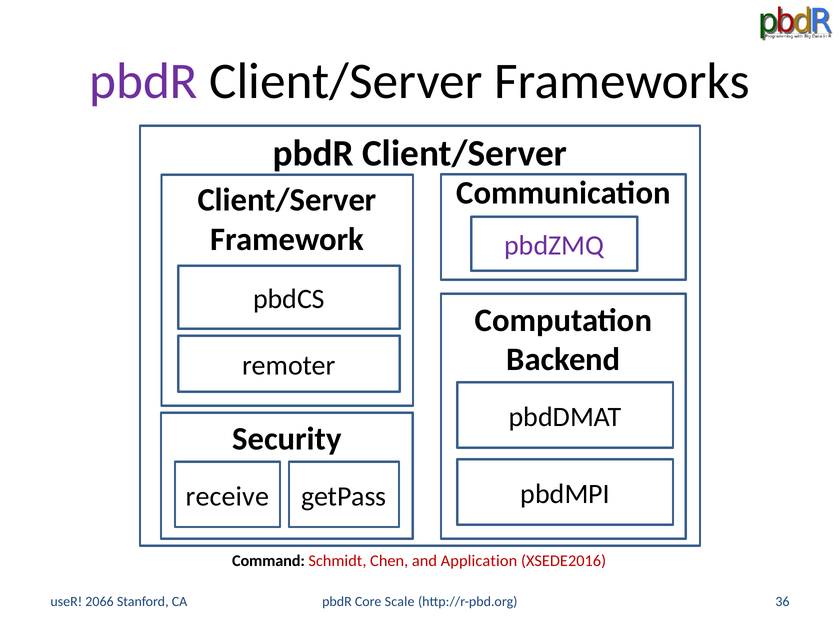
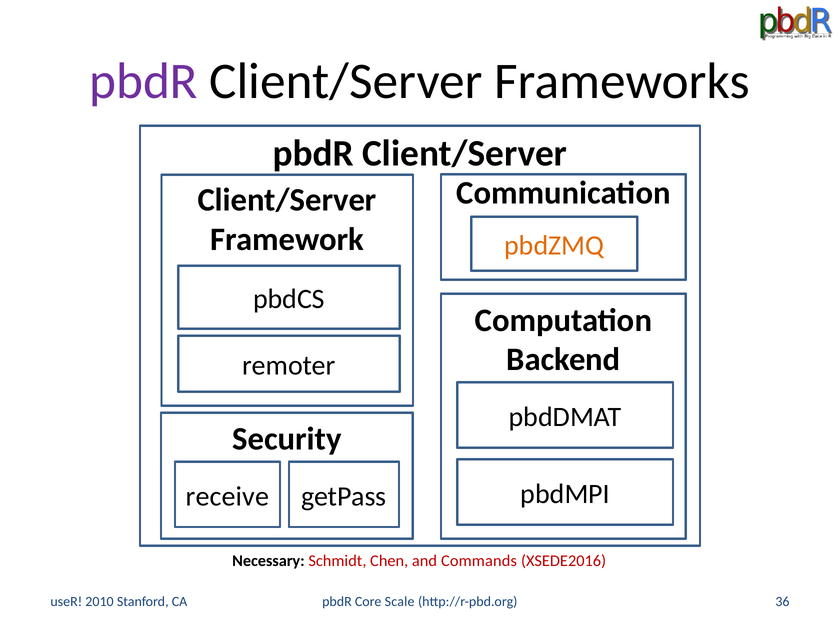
pbdZMQ colour: purple -> orange (554, 246)
Command: Command -> Necessary (268, 561)
Application: Application -> Commands (479, 561)
2066: 2066 -> 2010 (100, 602)
